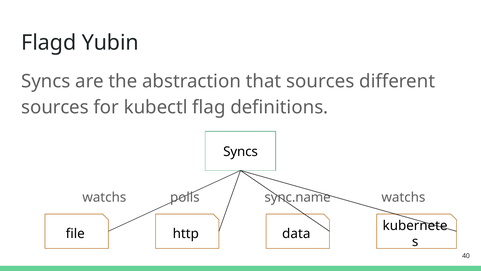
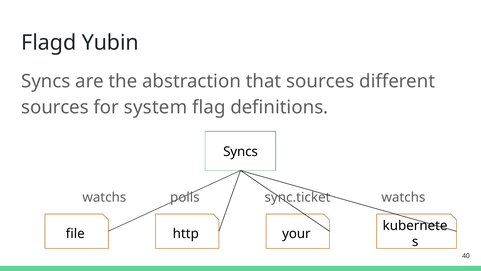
kubectl: kubectl -> system (156, 107)
sync.name: sync.name -> sync.ticket (298, 197)
data: data -> your (296, 233)
